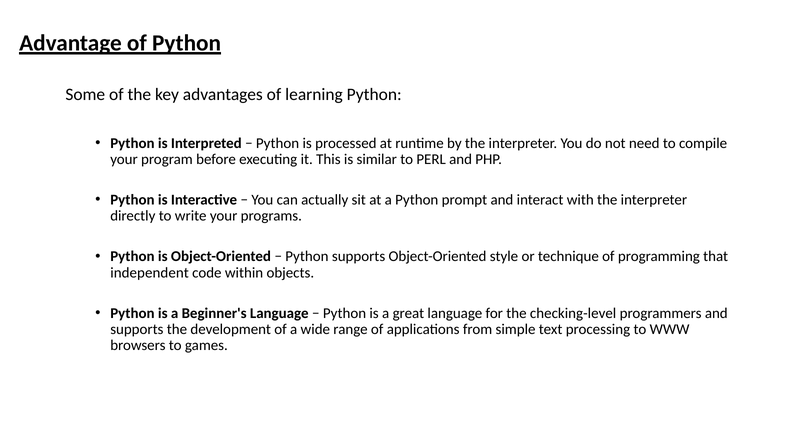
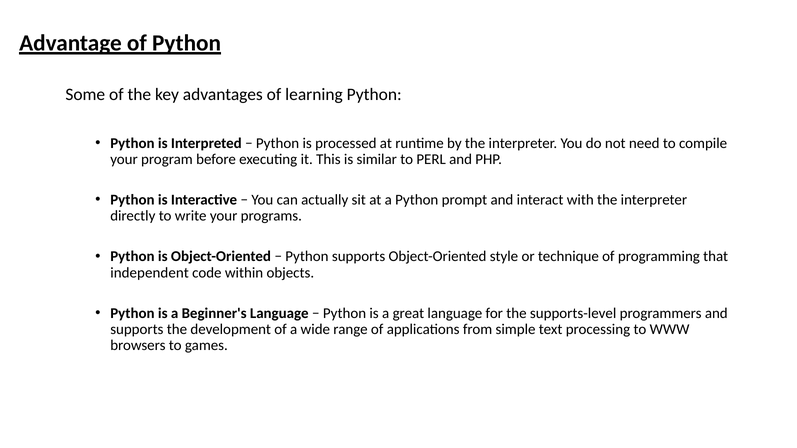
checking-level: checking-level -> supports-level (573, 313)
